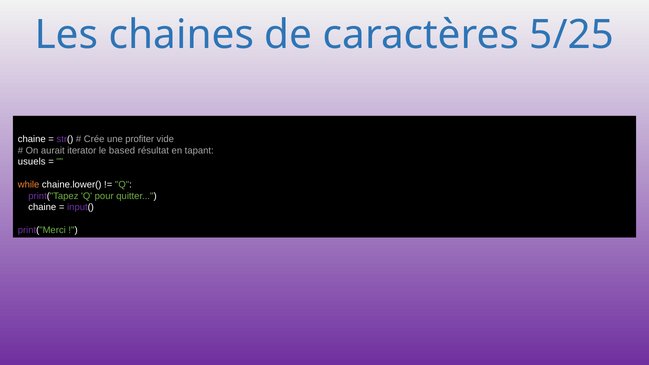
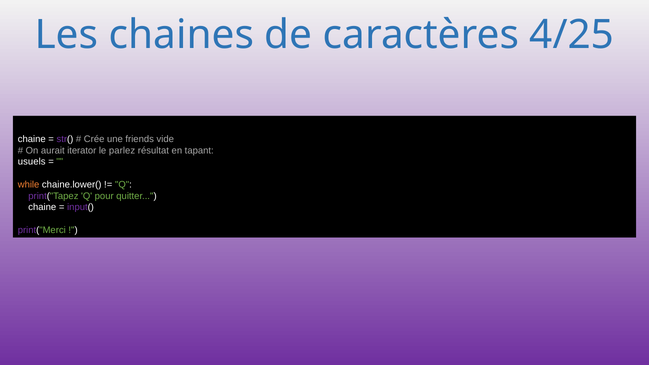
5/25: 5/25 -> 4/25 (572, 35)
profiter: profiter -> friends (140, 139)
based: based -> parlez (122, 151)
